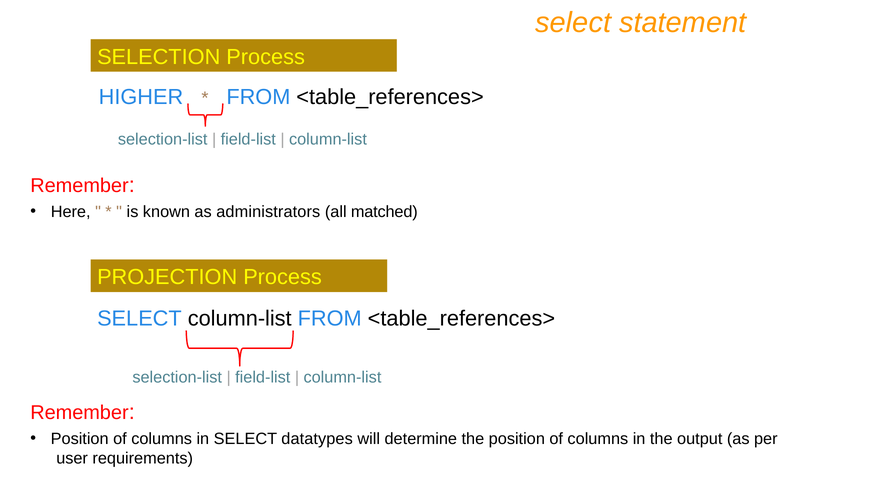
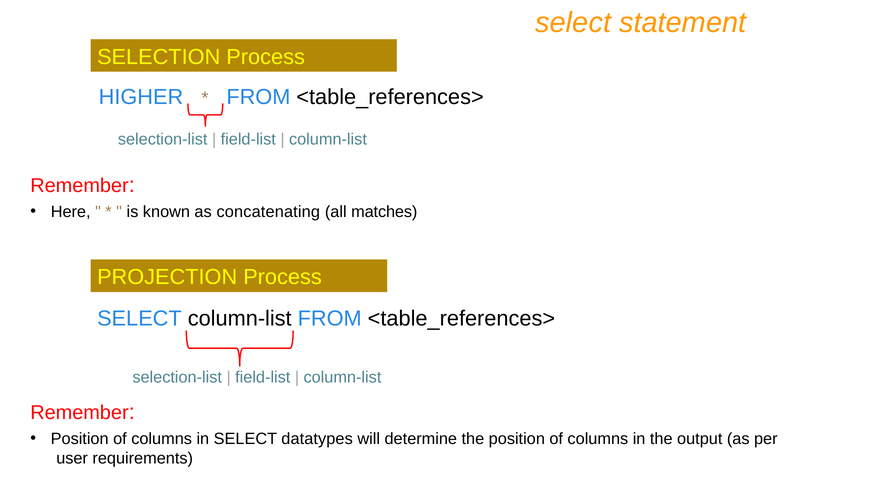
administrators: administrators -> concatenating (268, 212)
matched: matched -> matches (384, 212)
